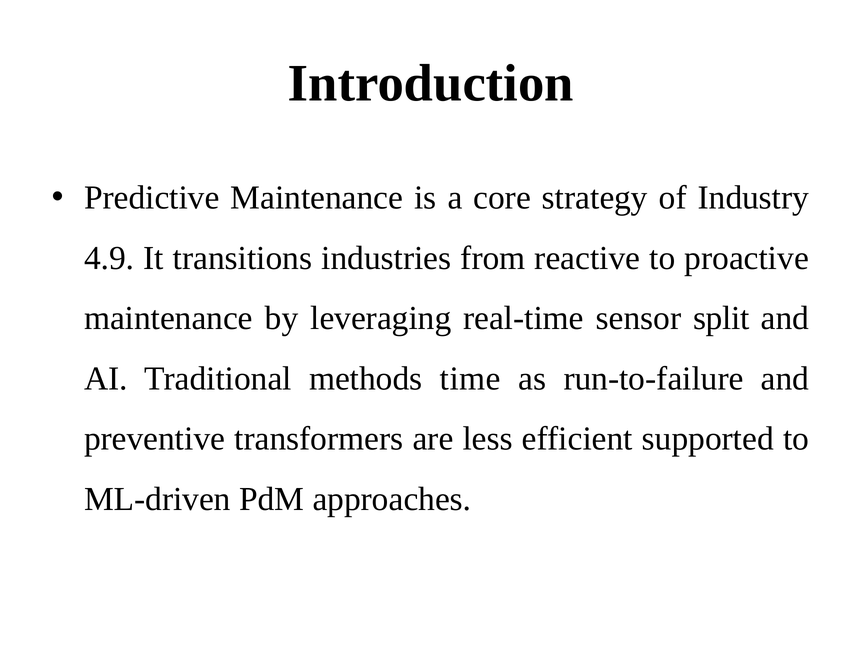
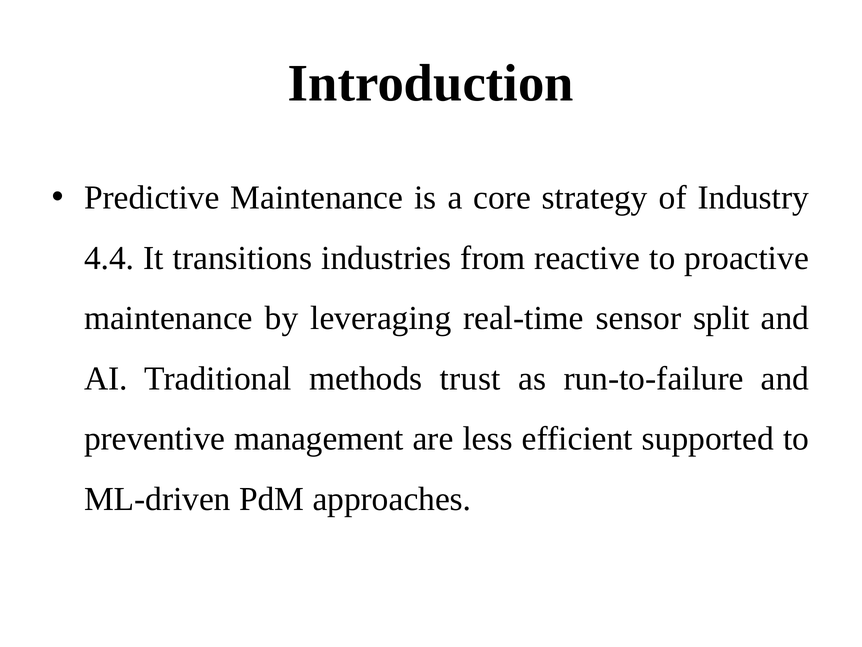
4.9: 4.9 -> 4.4 (109, 258)
time: time -> trust (470, 378)
transformers: transformers -> management (319, 438)
